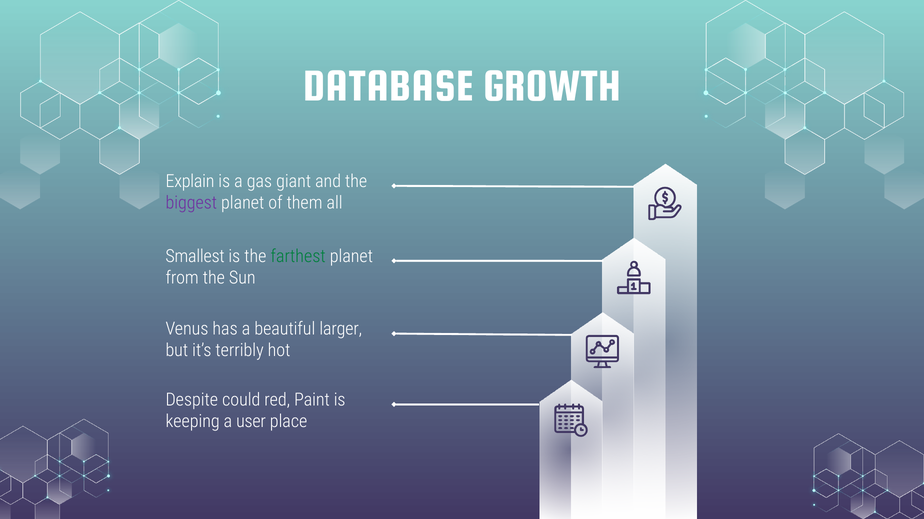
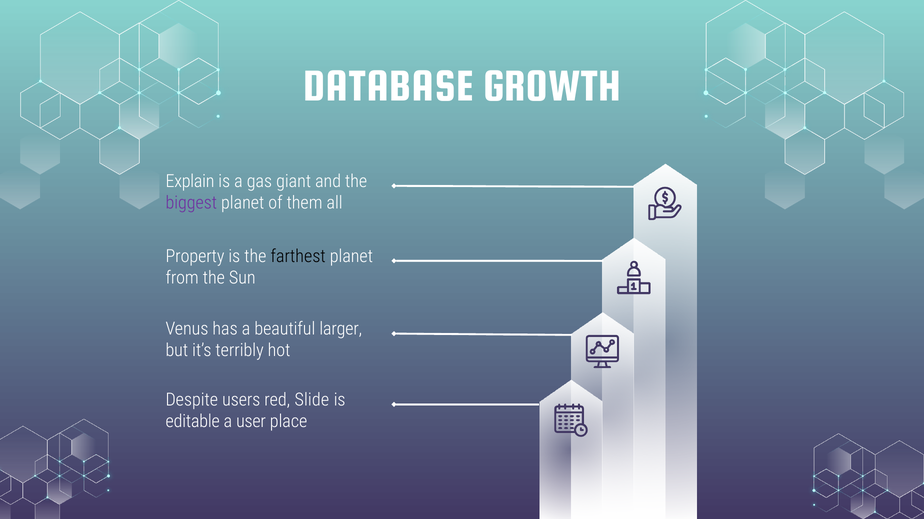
Smallest: Smallest -> Property (195, 257)
farthest colour: green -> black (298, 257)
could: could -> users (241, 400)
Paint: Paint -> Slide (312, 400)
keeping: keeping -> editable (193, 422)
